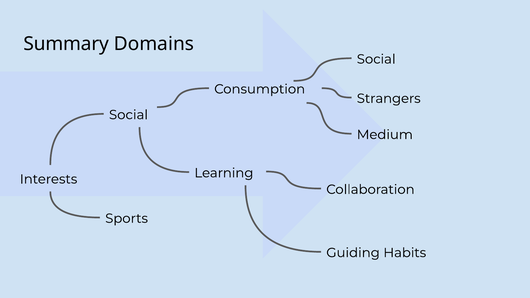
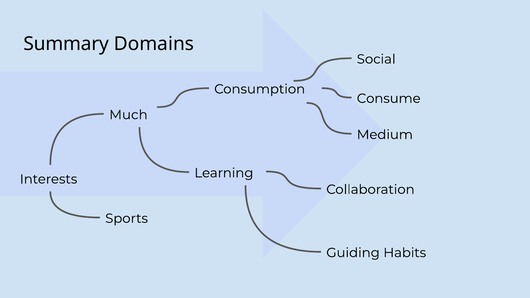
Strangers: Strangers -> Consume (389, 99)
Social: Social -> Much (128, 115)
